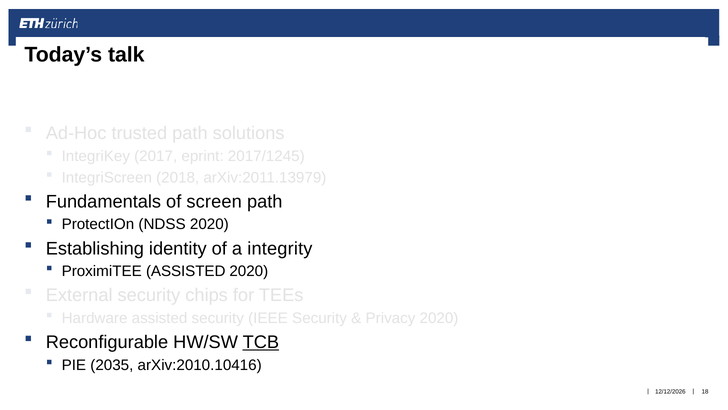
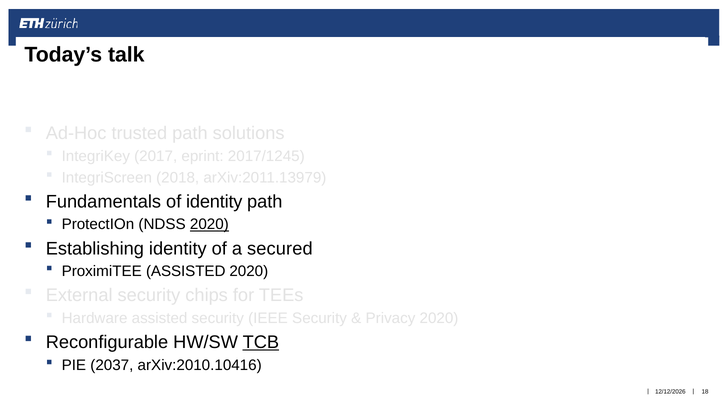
of screen: screen -> identity (214, 201)
2020 underline: none -> present (209, 224)
integrity: integrity -> secured (280, 248)
2035: 2035 -> 2037 (112, 365)
